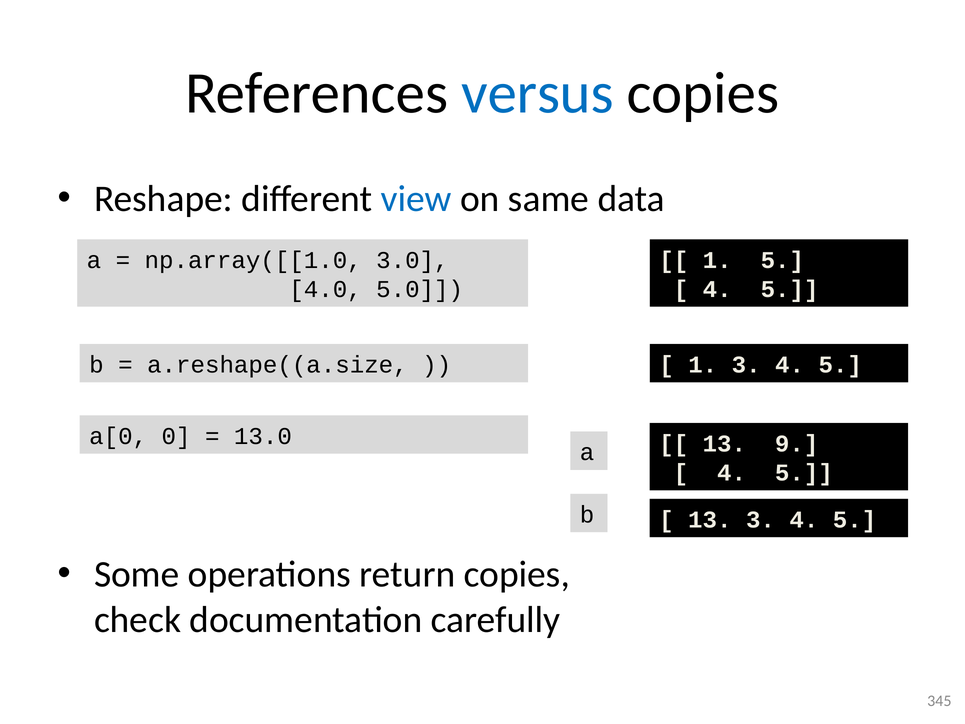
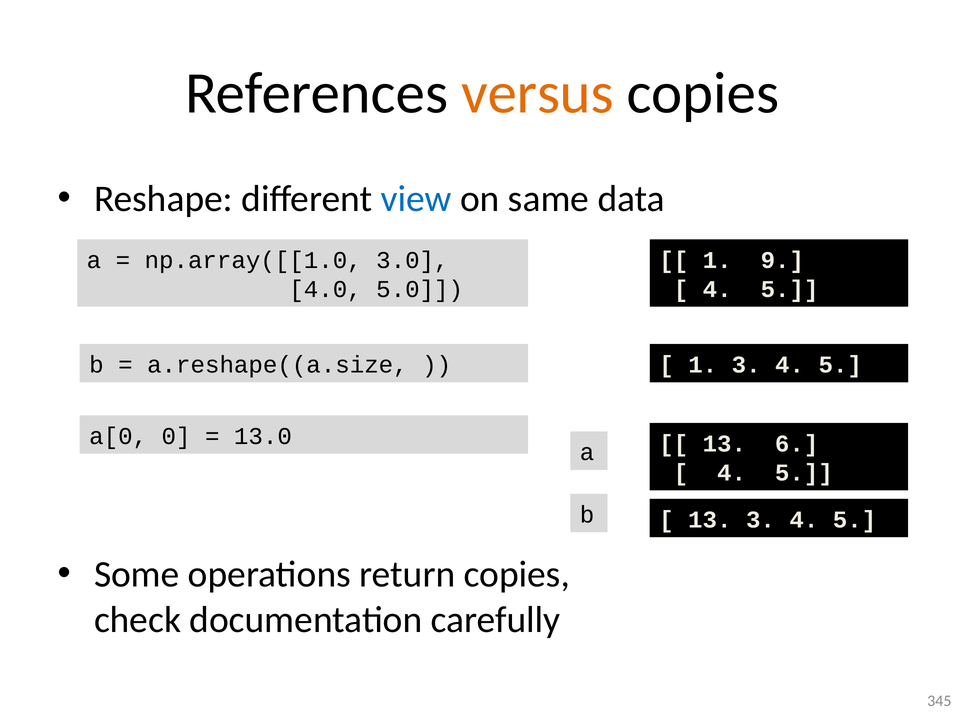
versus colour: blue -> orange (538, 93)
1 5: 5 -> 9 (782, 260)
9: 9 -> 6 (797, 444)
